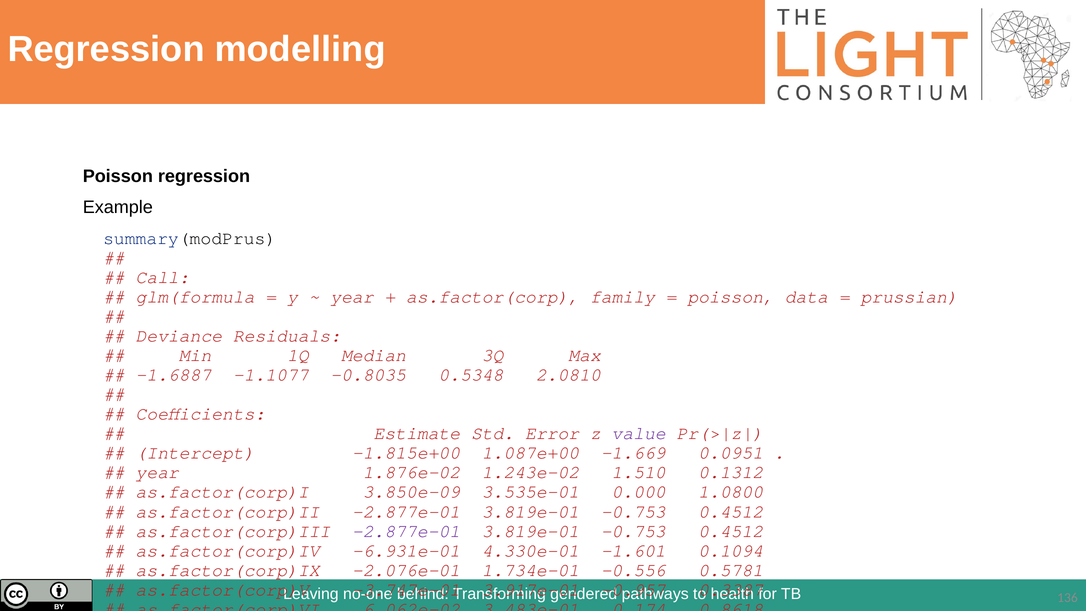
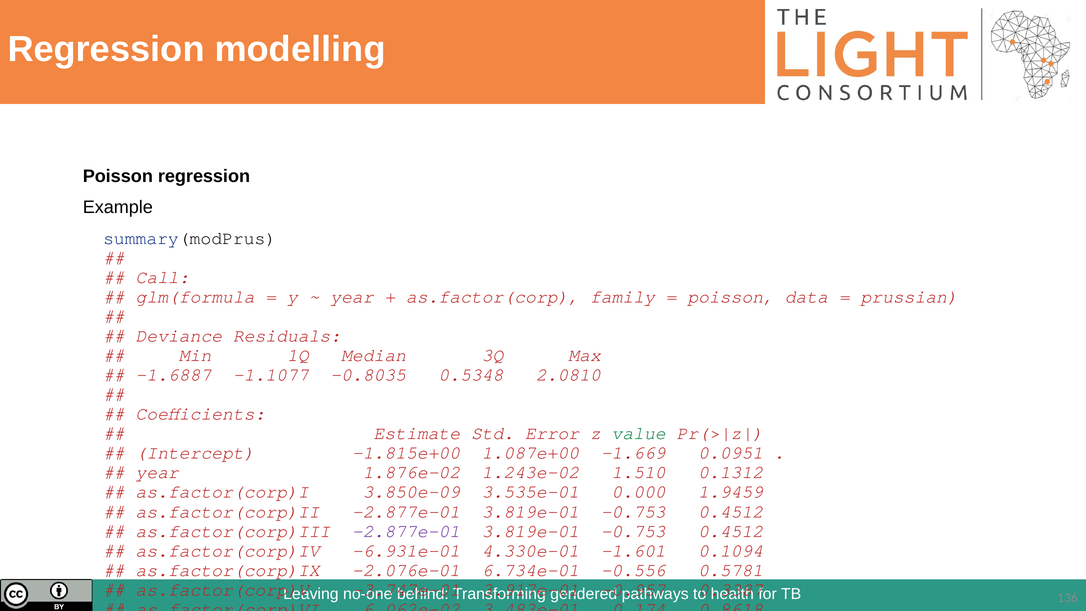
value colour: purple -> green (639, 433)
1.0800: 1.0800 -> 1.9459 (731, 492)
1.734e-01: 1.734e-01 -> 6.734e-01 (531, 570)
